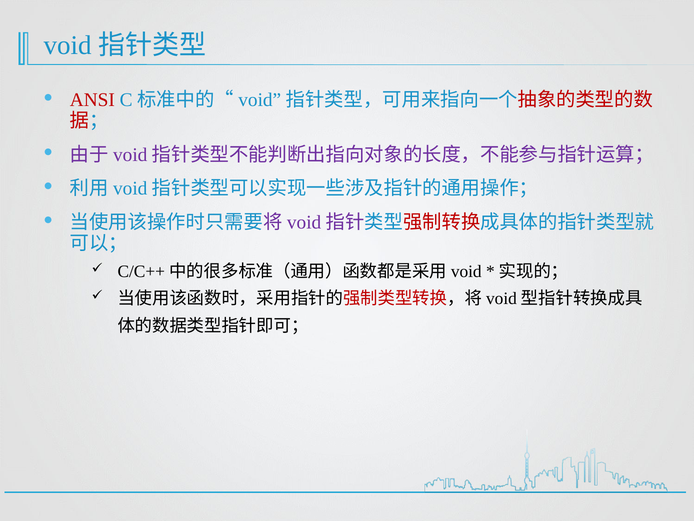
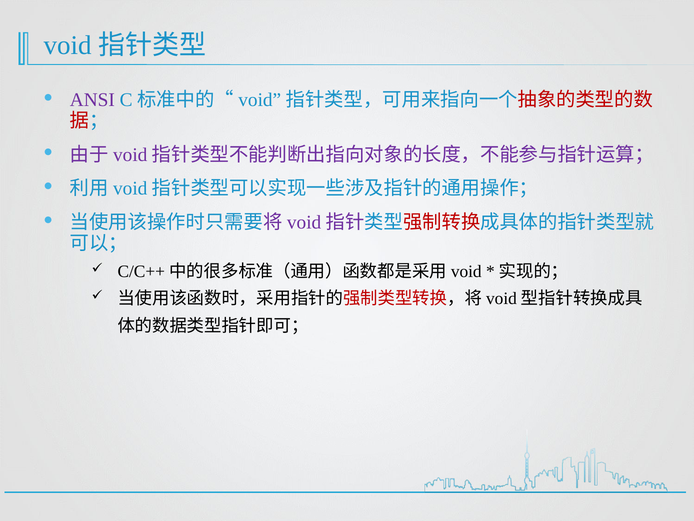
ANSI colour: red -> purple (92, 100)
